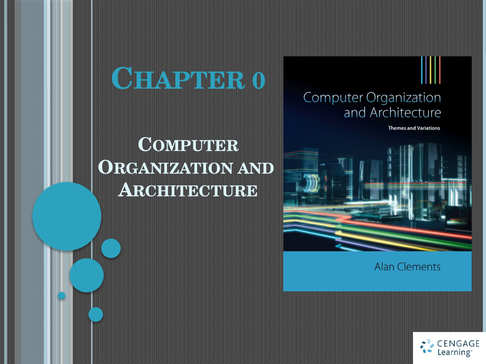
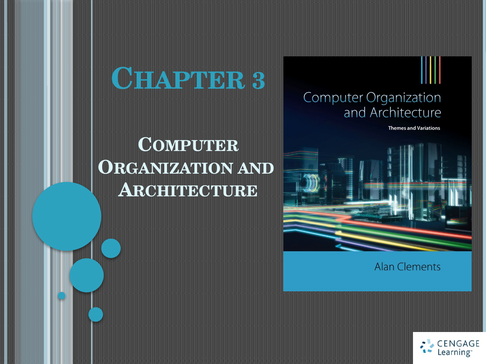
0: 0 -> 3 (259, 81)
